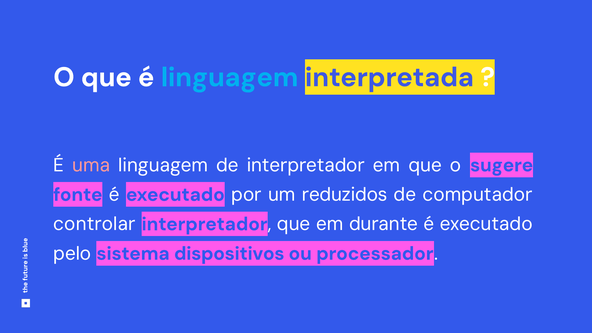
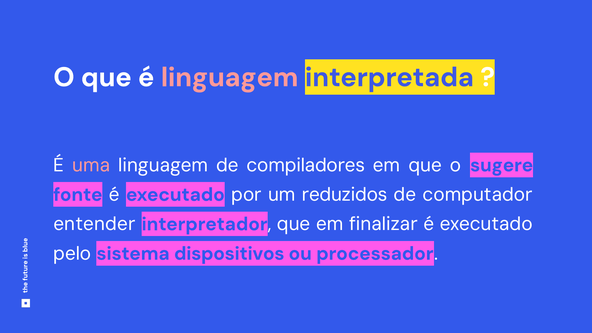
linguagem colour: light blue -> pink (230, 77)
de interpretador: interpretador -> compiladores (306, 165)
controlar: controlar -> entender (94, 224)
durante: durante -> finalizar (383, 224)
